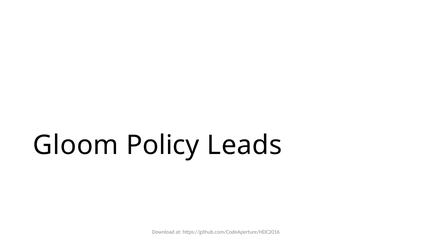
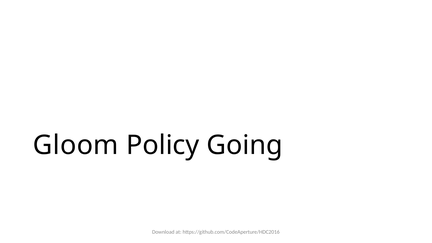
Leads: Leads -> Going (245, 145)
